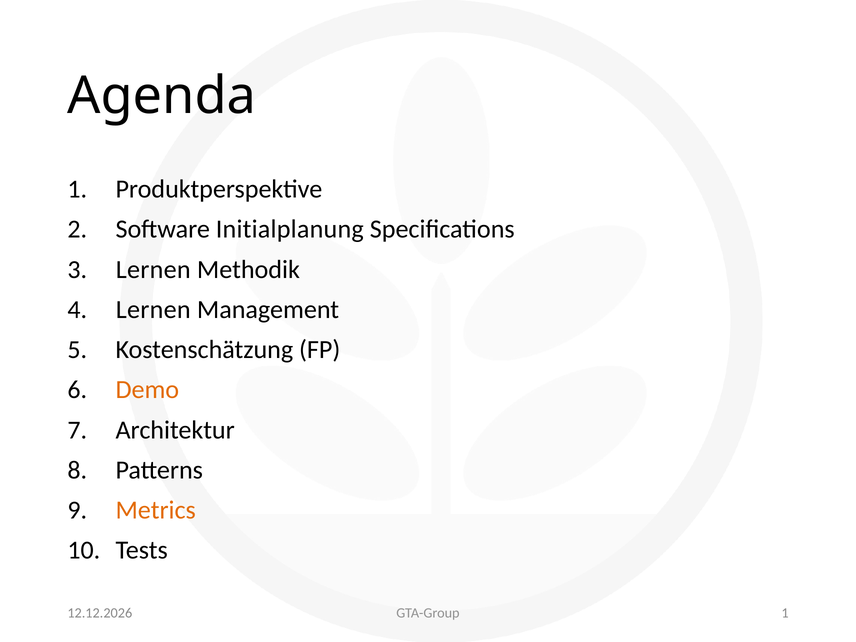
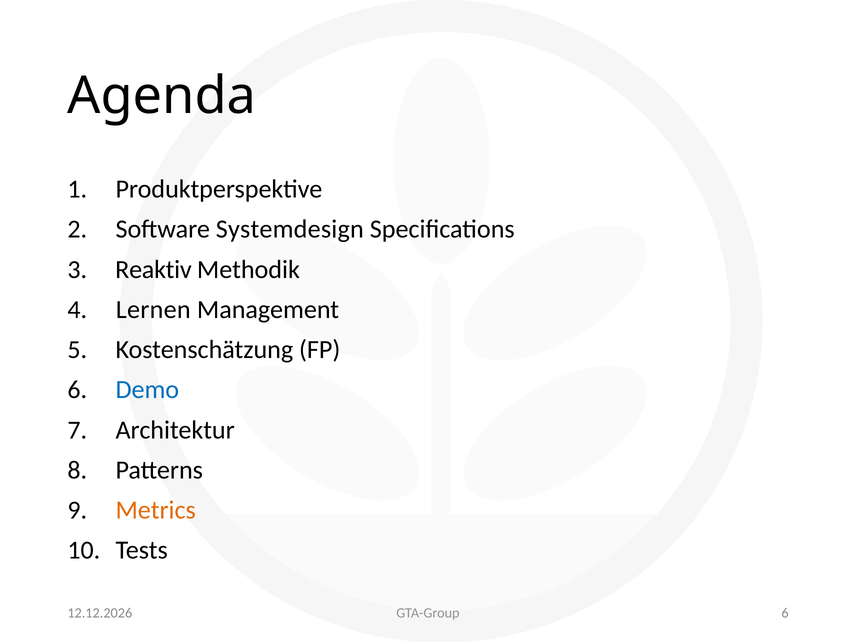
Initialplanung: Initialplanung -> Systemdesign (290, 229)
3 Lernen: Lernen -> Reaktiv (153, 269)
Demo colour: orange -> blue (147, 390)
1: 1 -> 6 (785, 613)
